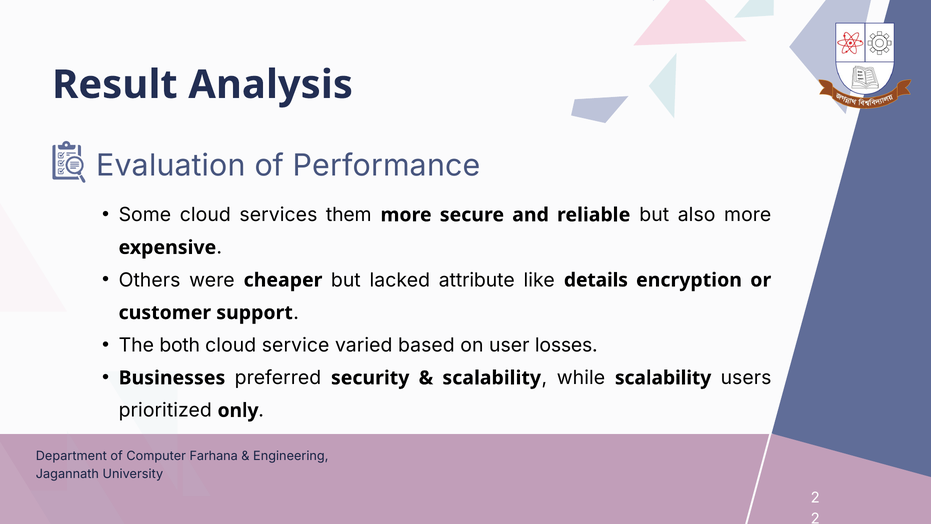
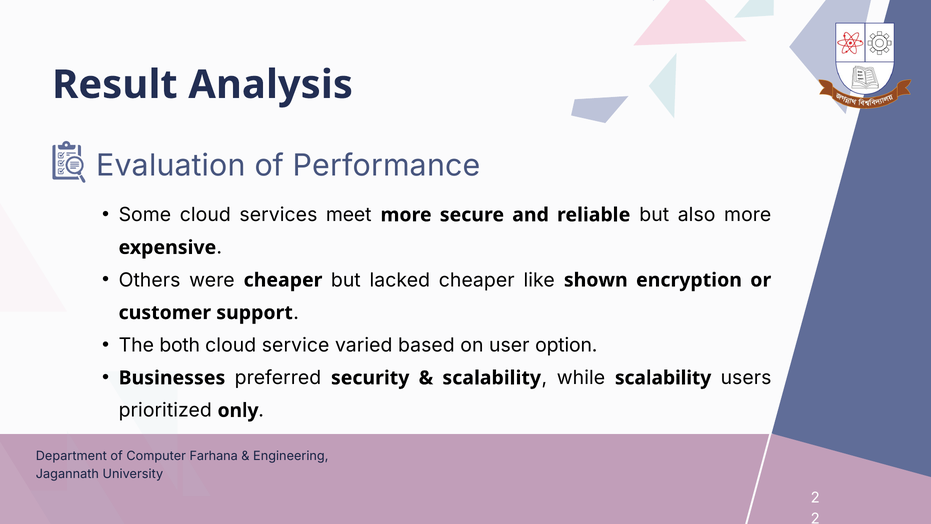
them: them -> meet (349, 215)
lacked attribute: attribute -> cheaper (477, 280)
details: details -> shown (596, 280)
losses: losses -> option (566, 345)
